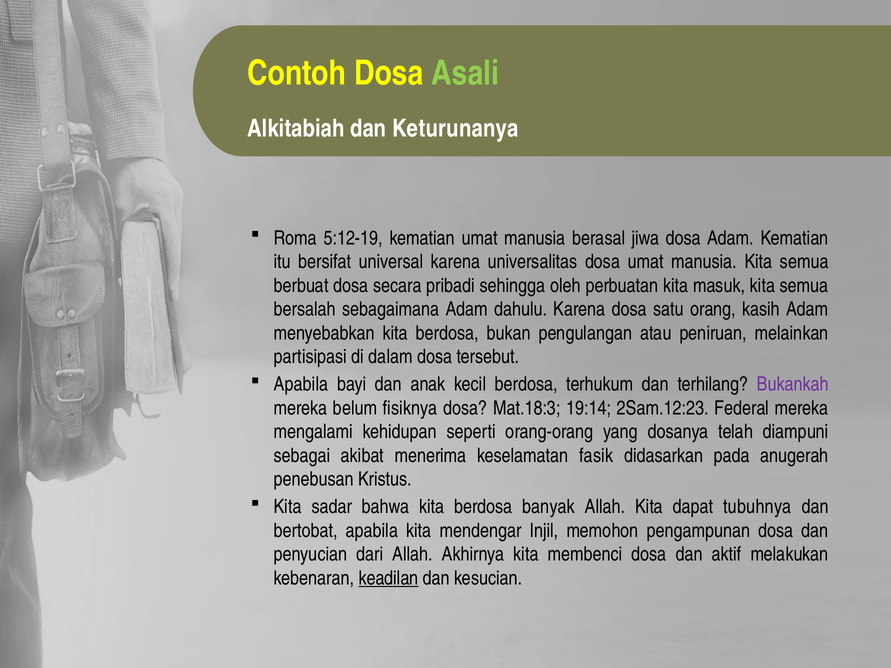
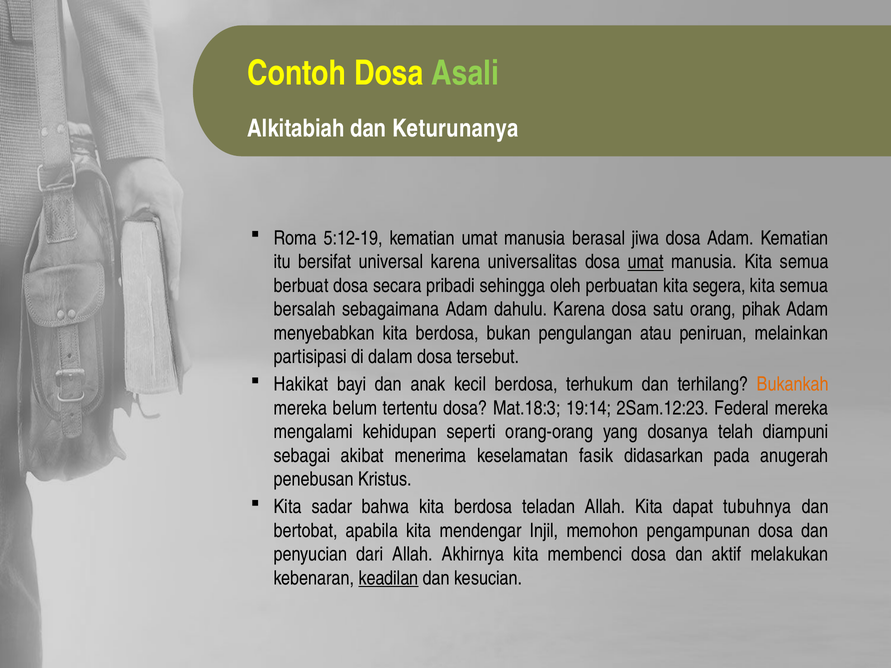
umat underline: none -> present (646, 262)
masuk: masuk -> segera (719, 286)
kasih: kasih -> pihak (761, 310)
Apabila: Apabila -> Hakikat (301, 385)
Bukankah colour: purple -> orange (793, 385)
fisiknya: fisiknya -> tertentu (410, 408)
banyak: banyak -> teladan (549, 507)
